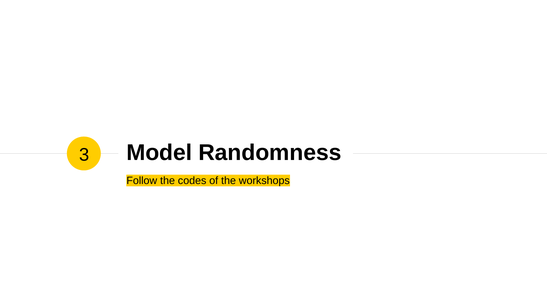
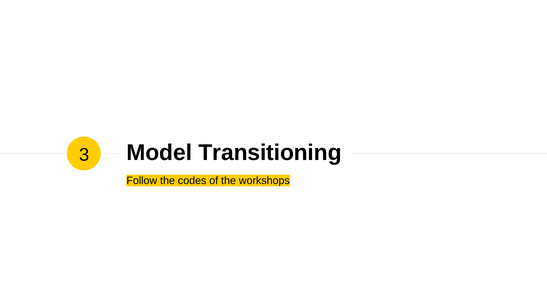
Randomness: Randomness -> Transitioning (270, 153)
